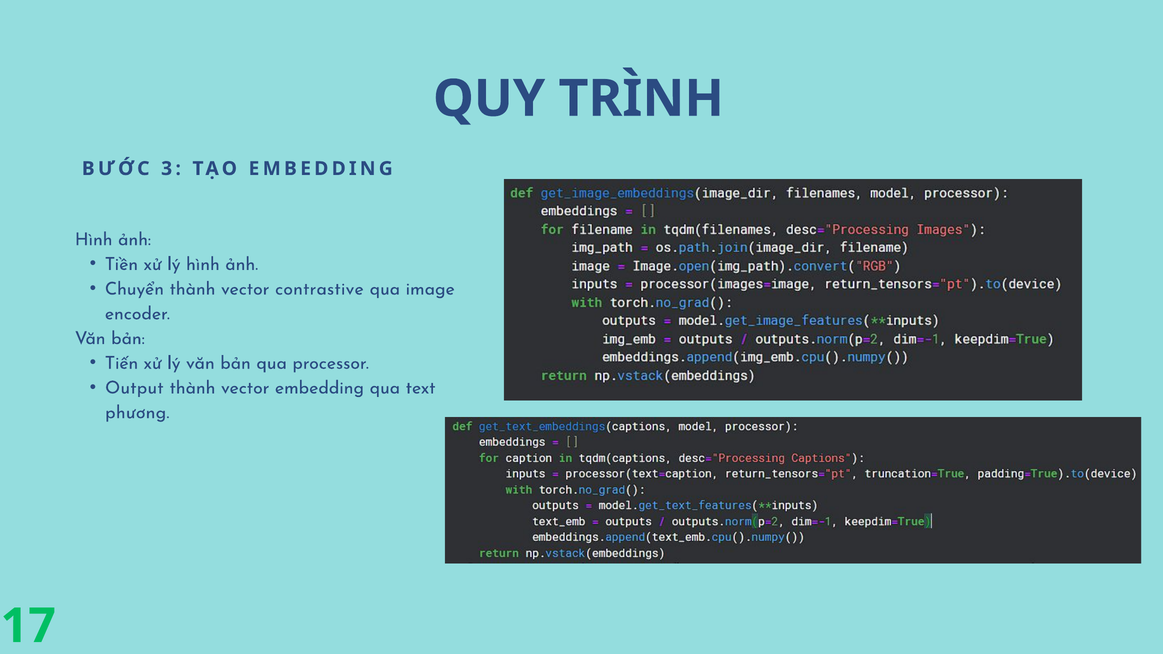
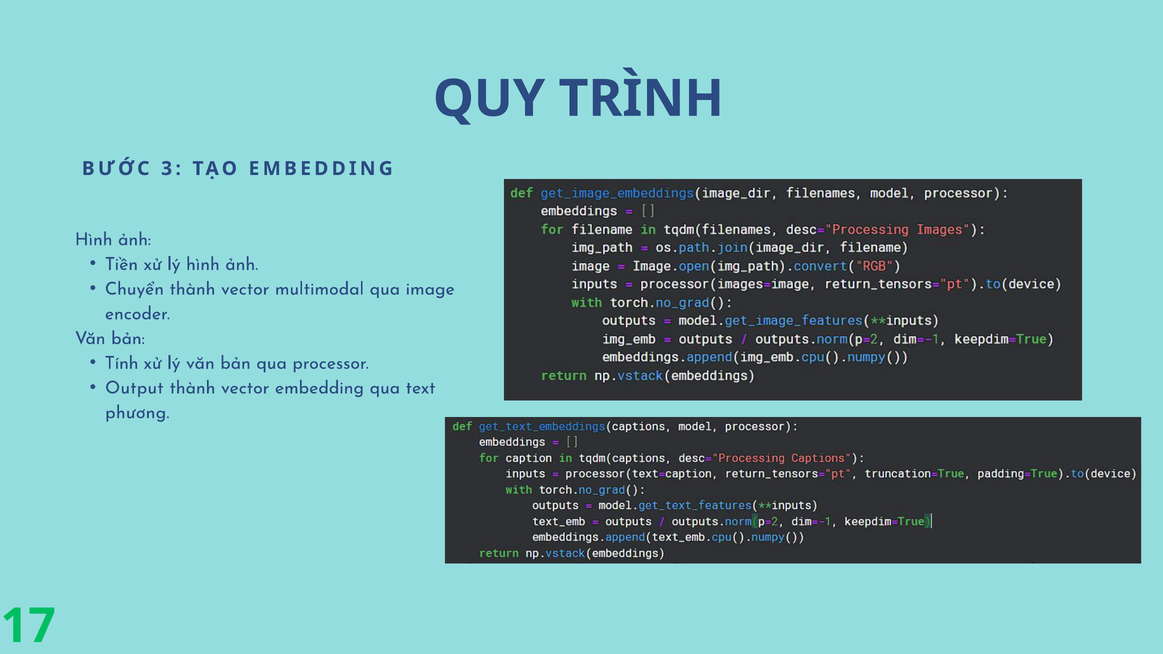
contrastive: contrastive -> multimodal (319, 289)
Tiến: Tiến -> Tính (122, 363)
